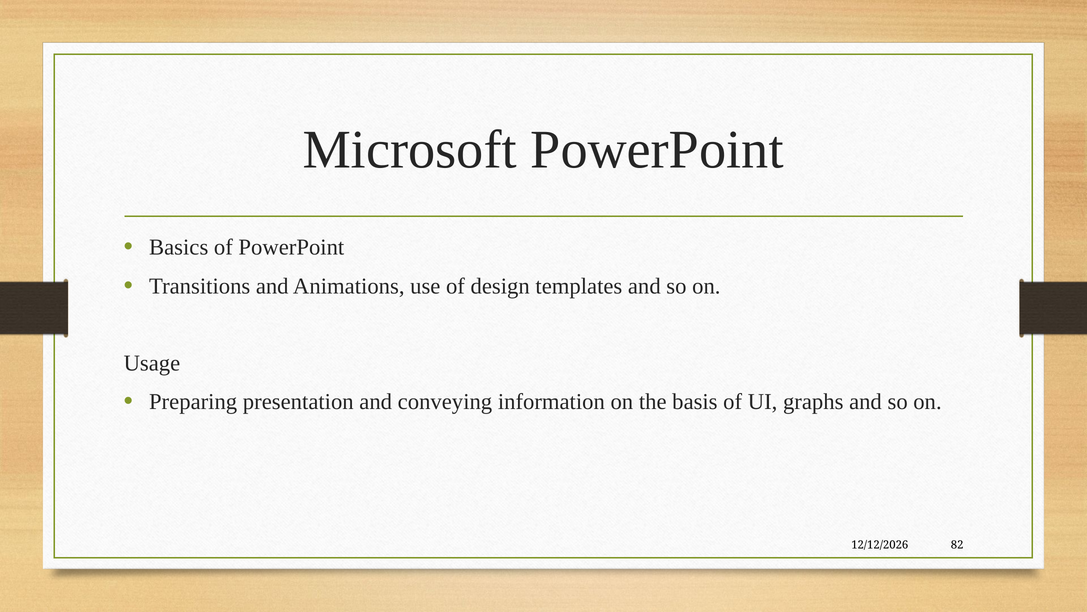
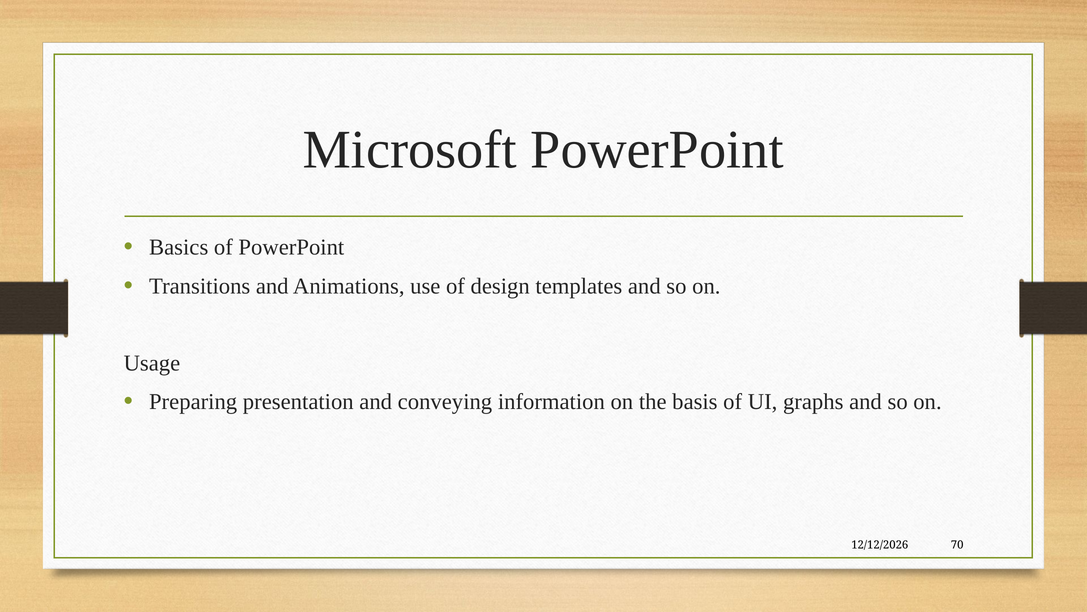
82: 82 -> 70 (957, 545)
